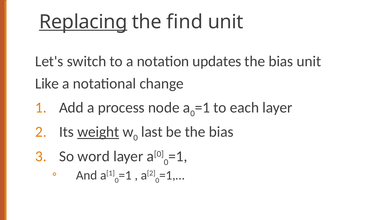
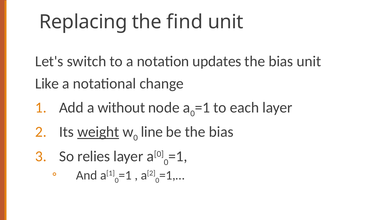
Replacing underline: present -> none (83, 22)
process: process -> without (121, 107)
last: last -> line (152, 132)
word: word -> relies (94, 156)
